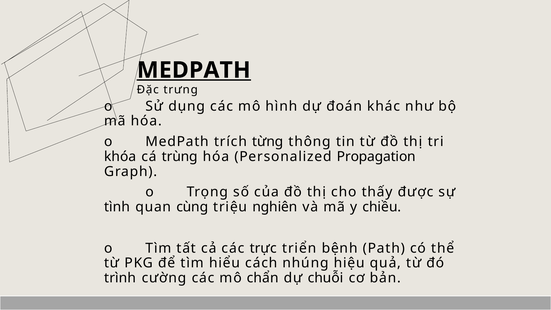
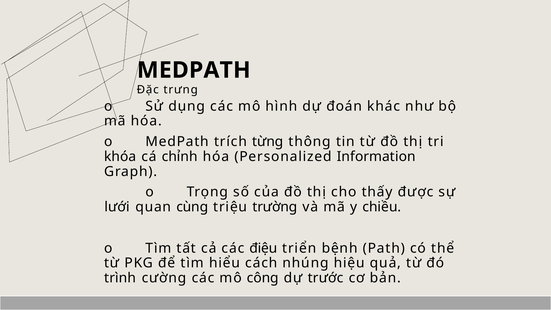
MEDPATH underline: present -> none (194, 70)
trùng: trùng -> chỉnh (180, 157)
Propagation: Propagation -> Information (376, 157)
tình: tình -> lưới (117, 207)
nghiên: nghiên -> trường (275, 207)
trực: trực -> điệu (263, 248)
chẩn: chẩn -> công (263, 278)
chuỗi: chuỗi -> trước (326, 278)
